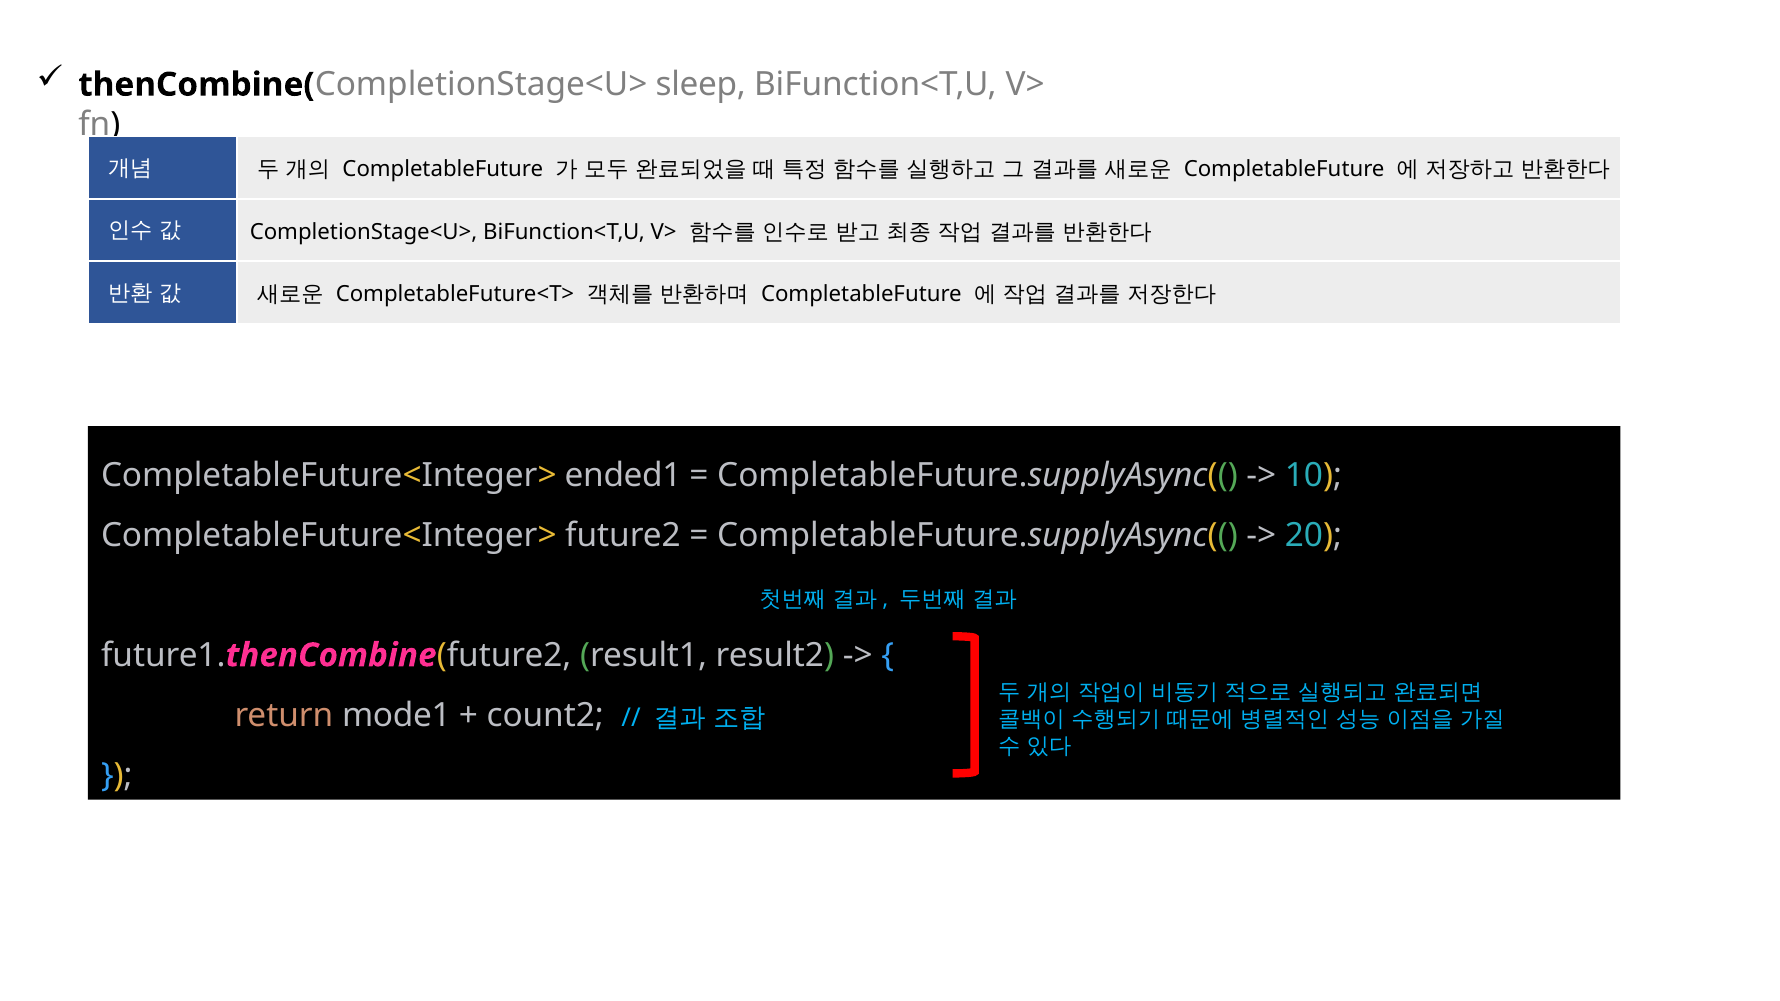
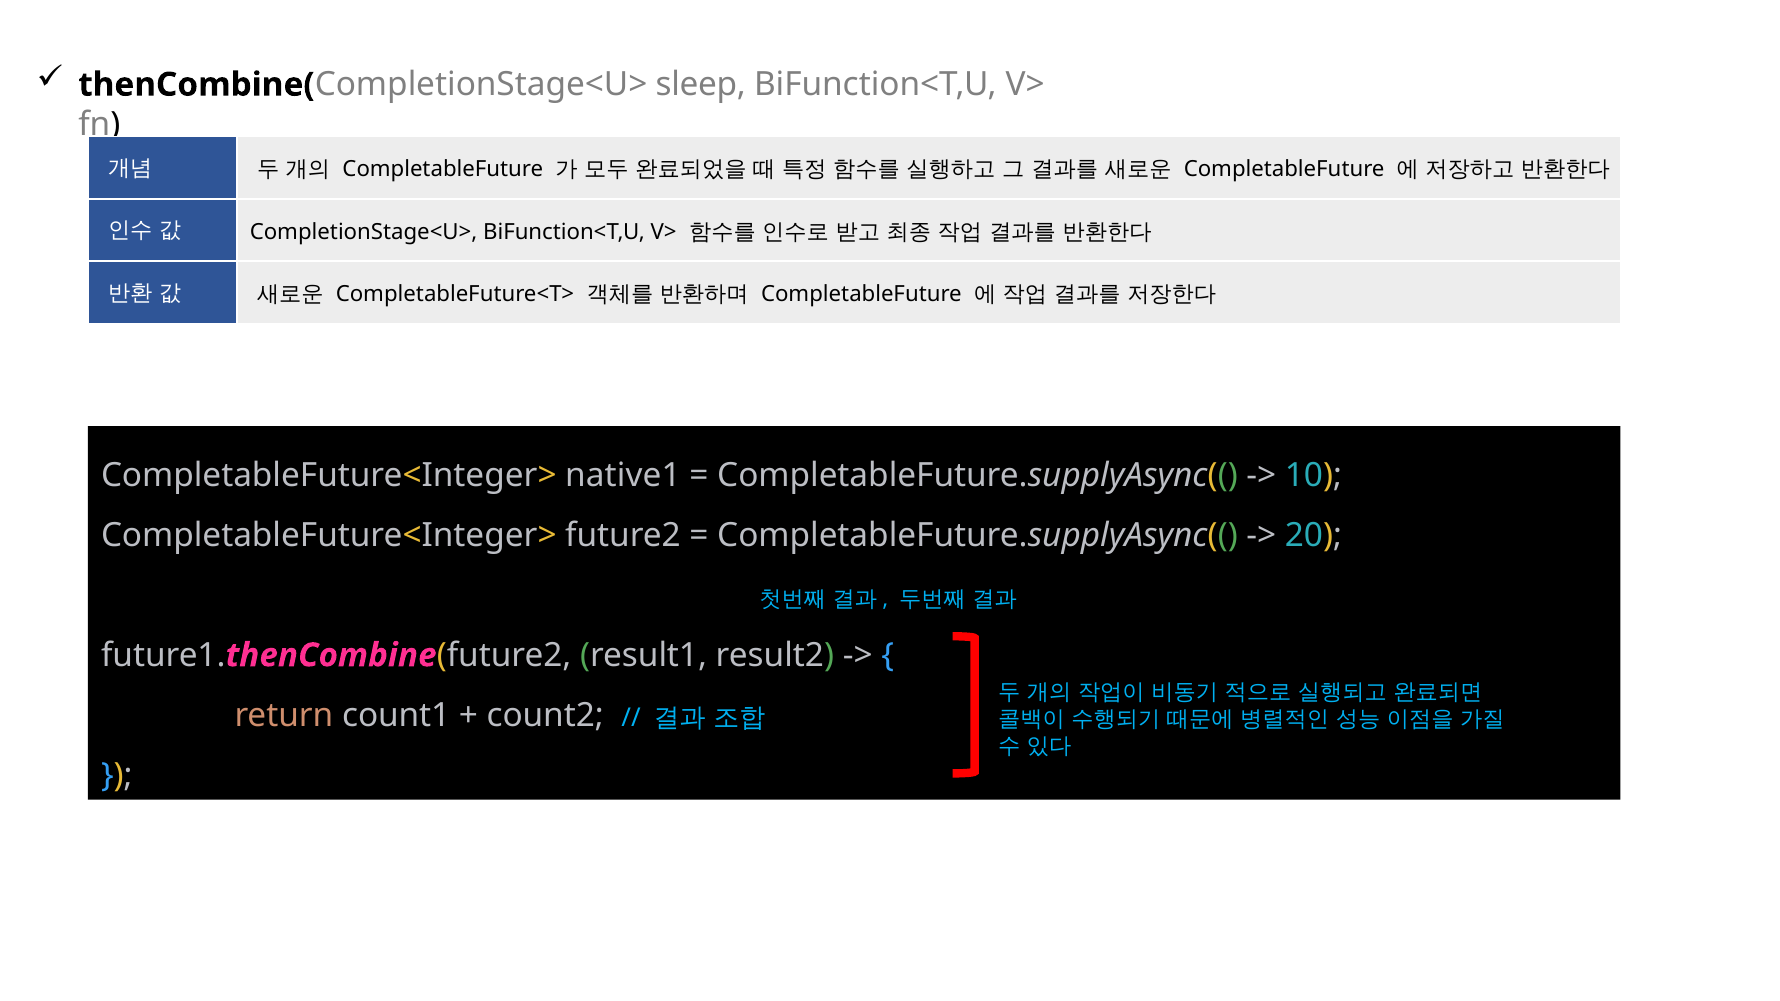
ended1: ended1 -> native1 (623, 475)
mode1: mode1 -> count1 (396, 716)
